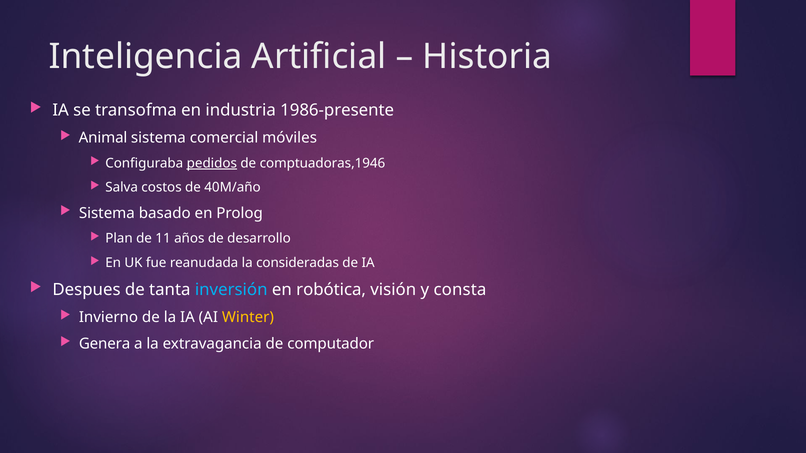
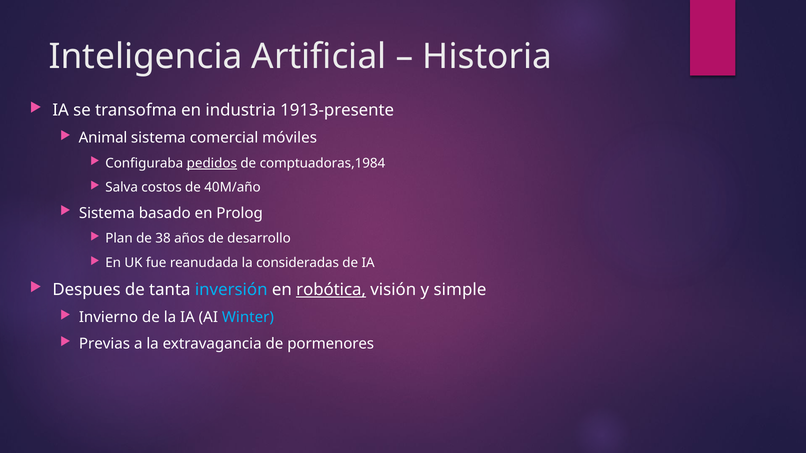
1986-presente: 1986-presente -> 1913-presente (337, 110)
comptuadoras,1946: comptuadoras,1946 -> comptuadoras,1984 (322, 163)
11: 11 -> 38 (163, 239)
robótica underline: none -> present (331, 290)
consta: consta -> simple (460, 290)
Winter colour: yellow -> light blue (248, 317)
Genera: Genera -> Previas (104, 344)
computador: computador -> pormenores (331, 344)
